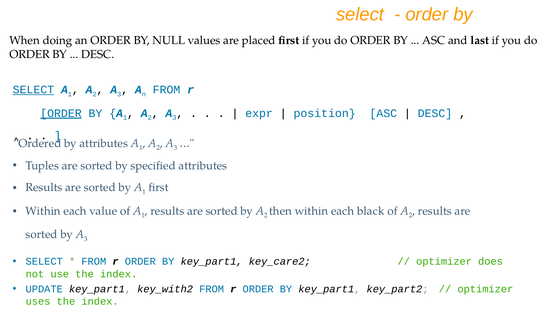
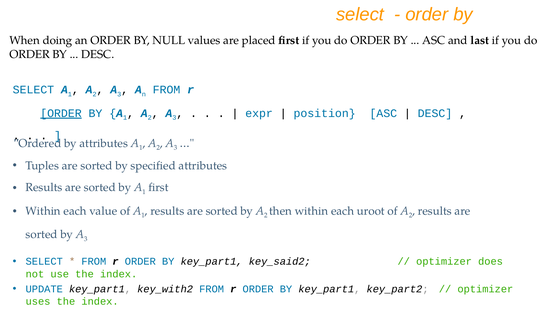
SELECT underline: present -> none (33, 90)
black: black -> uroot (371, 211)
key_care2: key_care2 -> key_said2 (280, 262)
